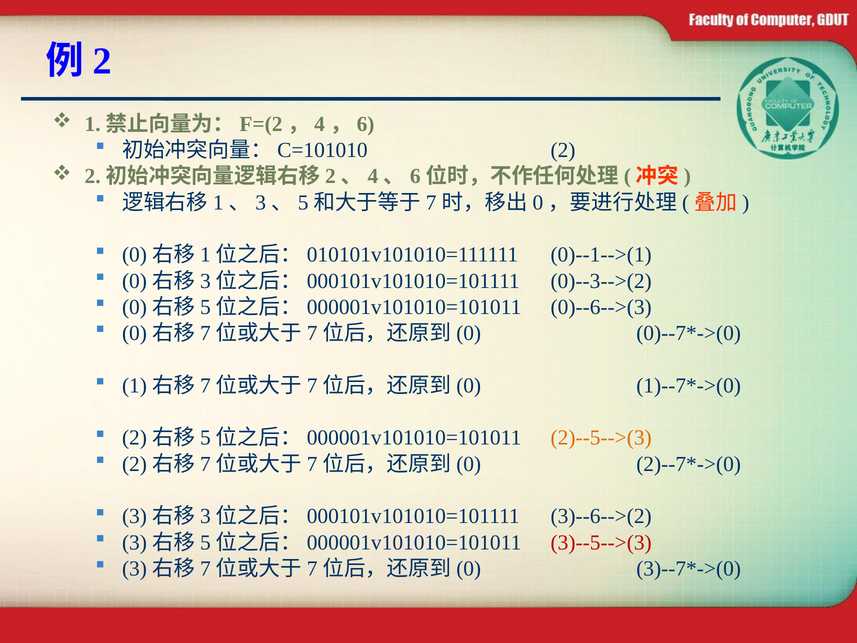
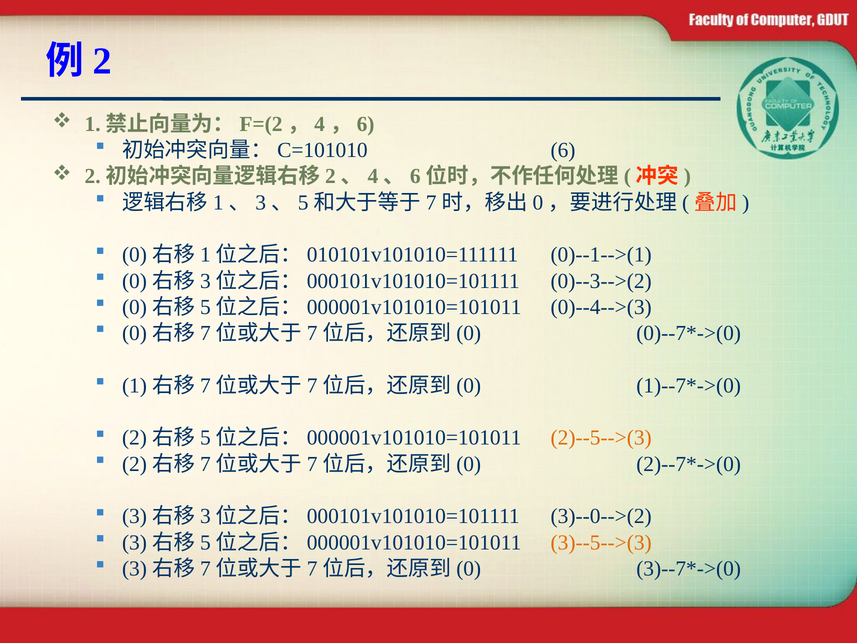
2: 2 -> 6 (563, 150)
0)--6-->(3: 0)--6-->(3 -> 0)--4-->(3 (601, 307)
3)--6-->(2: 3)--6-->(2 -> 3)--0-->(2 (601, 516)
3)--5-->(3 colour: red -> orange (601, 542)
